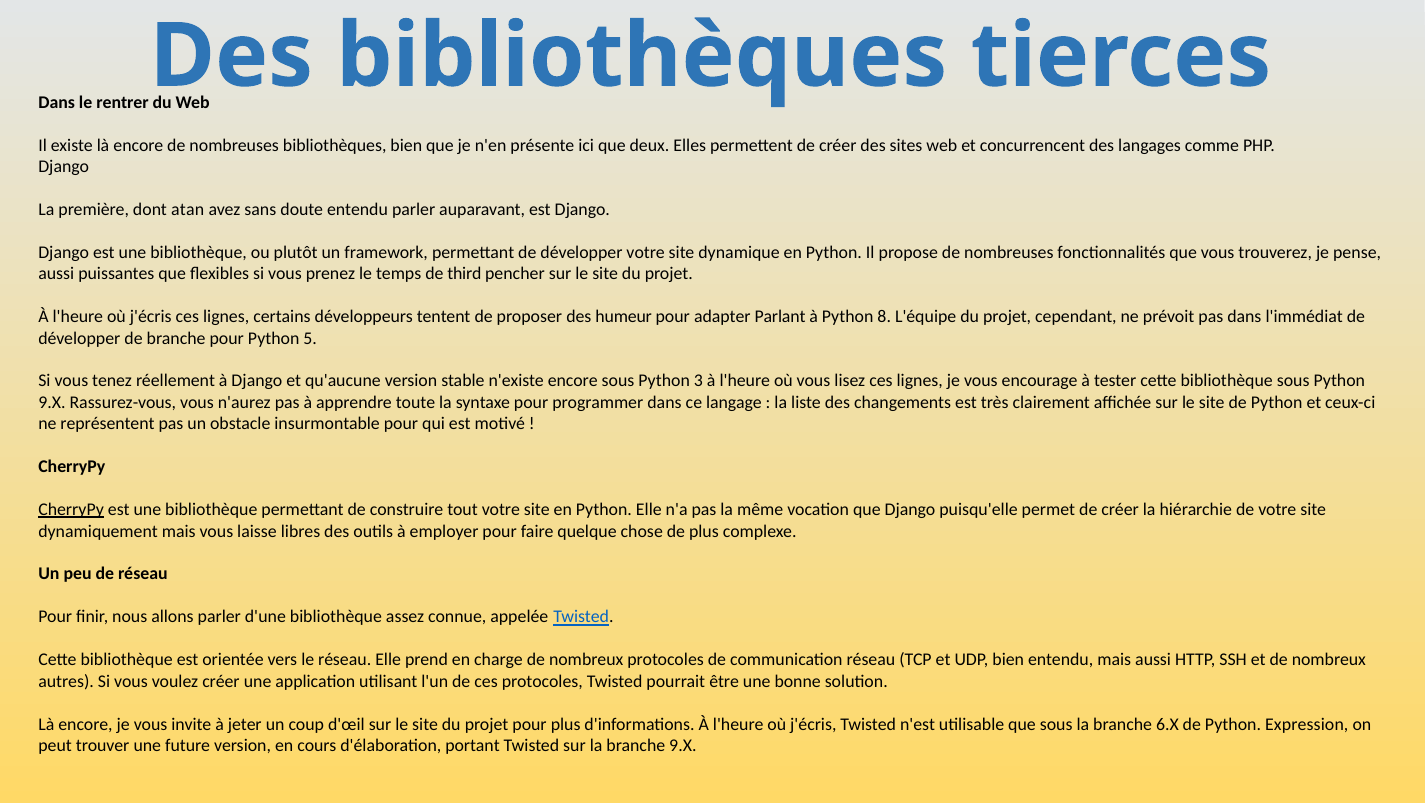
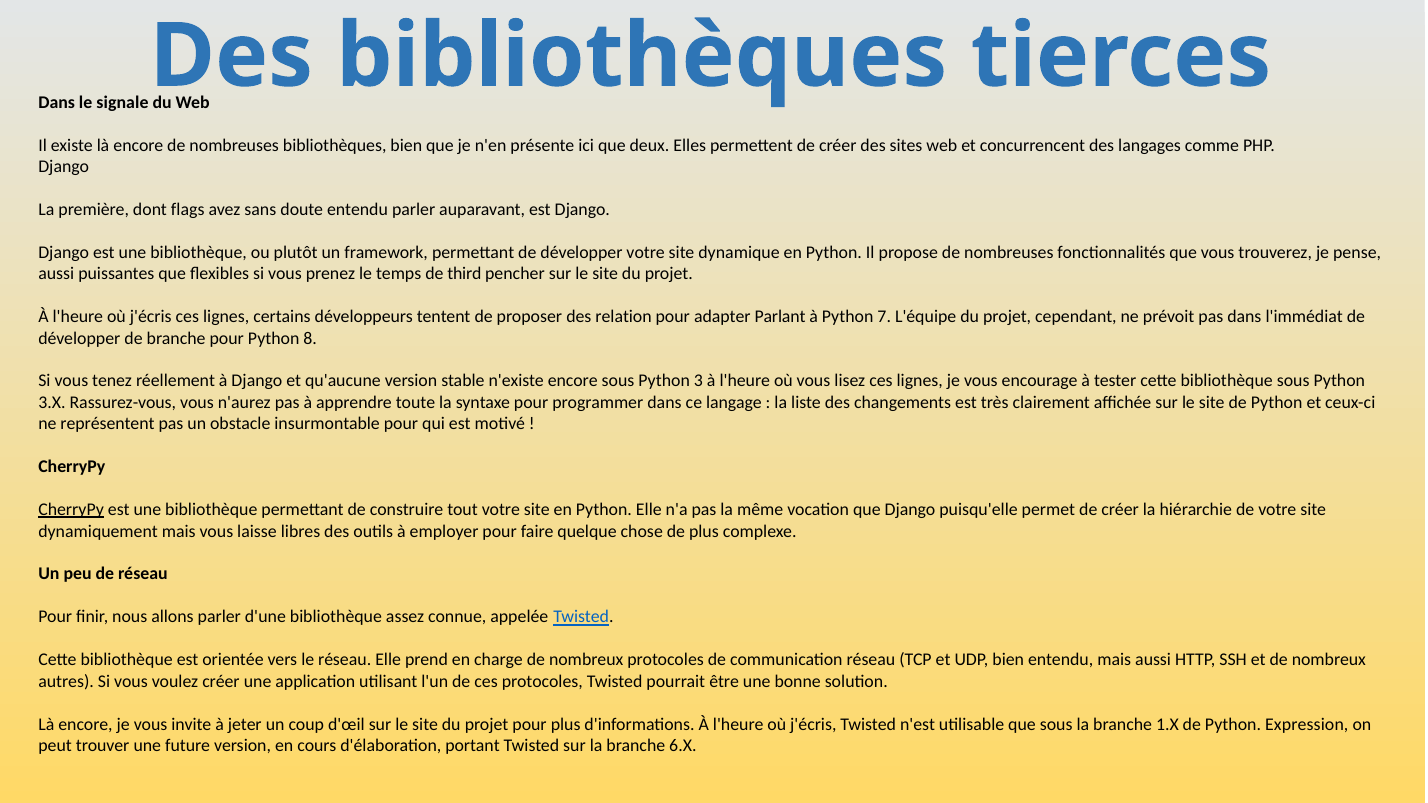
rentrer: rentrer -> signale (122, 103)
atan: atan -> flags (188, 210)
humeur: humeur -> relation (624, 317)
8: 8 -> 7 (884, 317)
5: 5 -> 8 (310, 338)
9.X: 9.X -> 3.X (52, 402)
6.X: 6.X -> 1.X (1167, 724)
branche 9.X: 9.X -> 6.X (683, 746)
